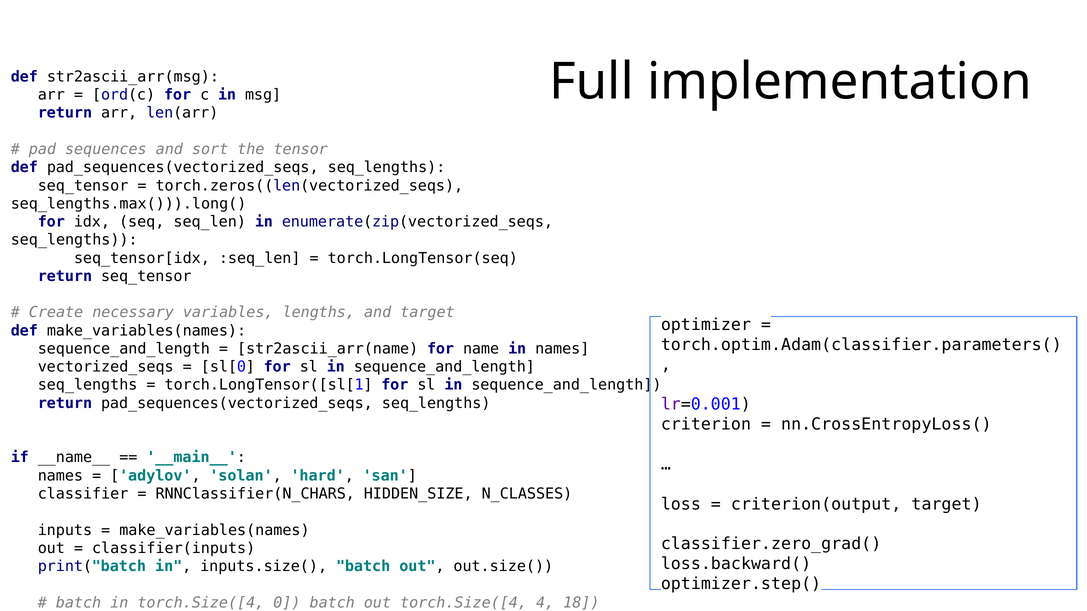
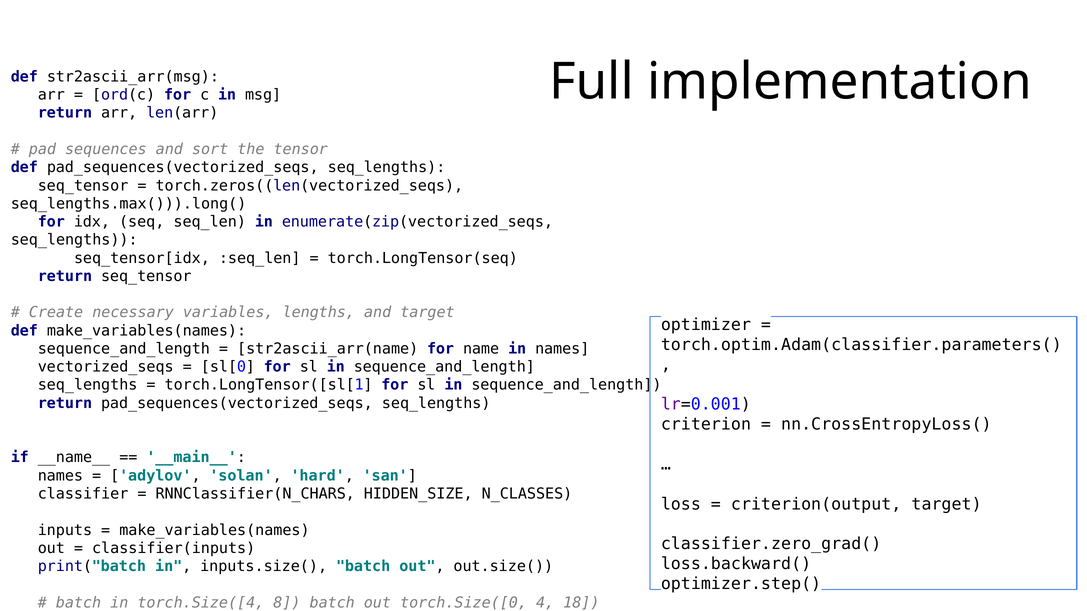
0: 0 -> 8 (287, 603)
out torch.Size([4: torch.Size([4 -> torch.Size([0 (464, 603)
